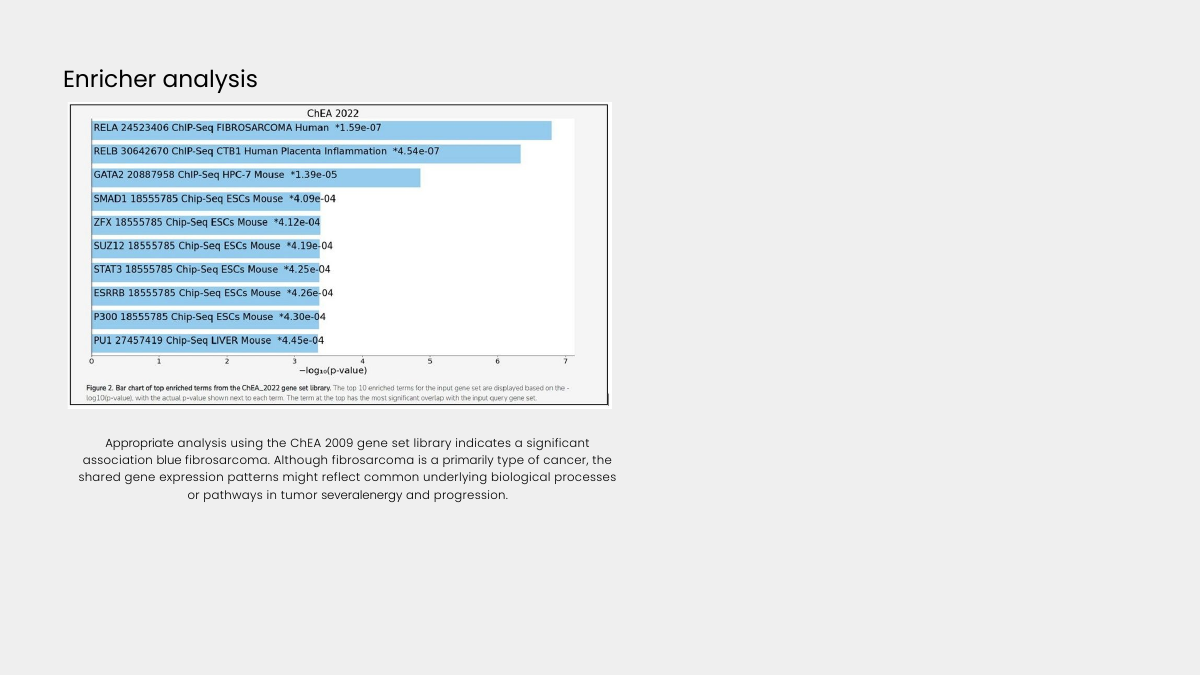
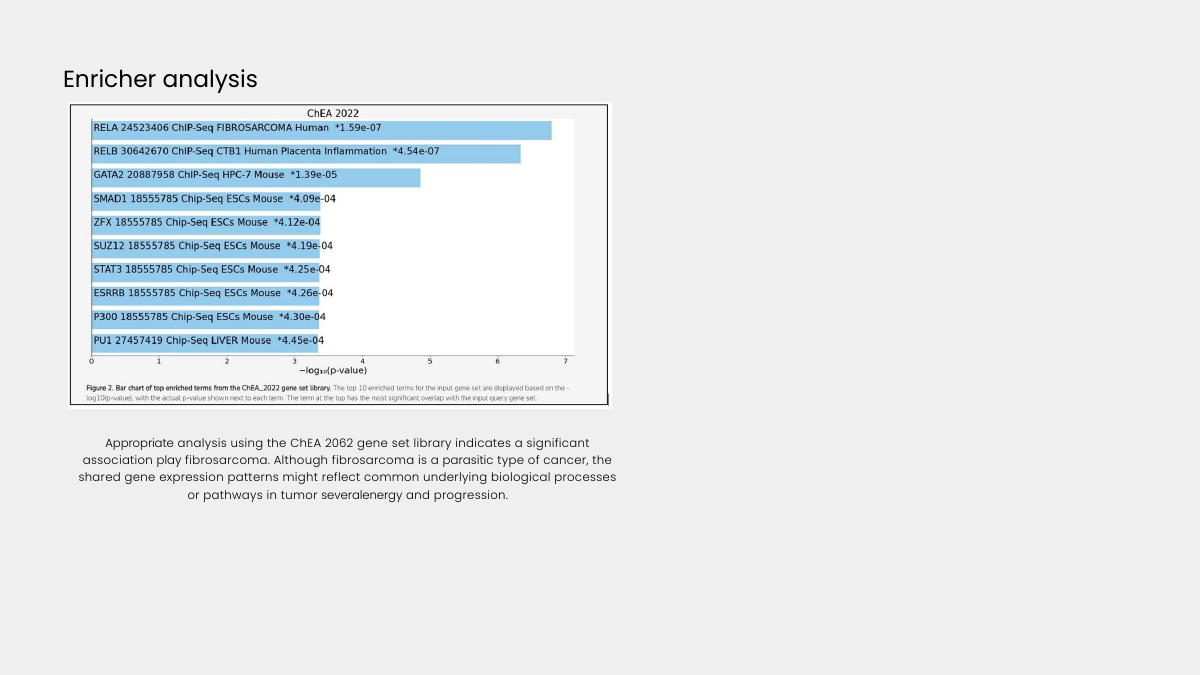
2009: 2009 -> 2062 (339, 443)
blue: blue -> play (169, 461)
primarily: primarily -> parasitic (468, 461)
